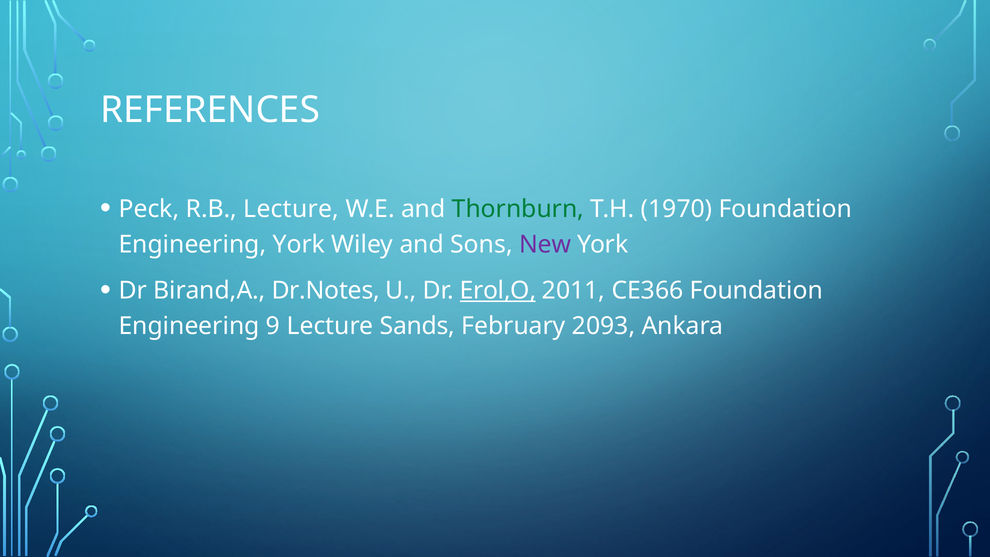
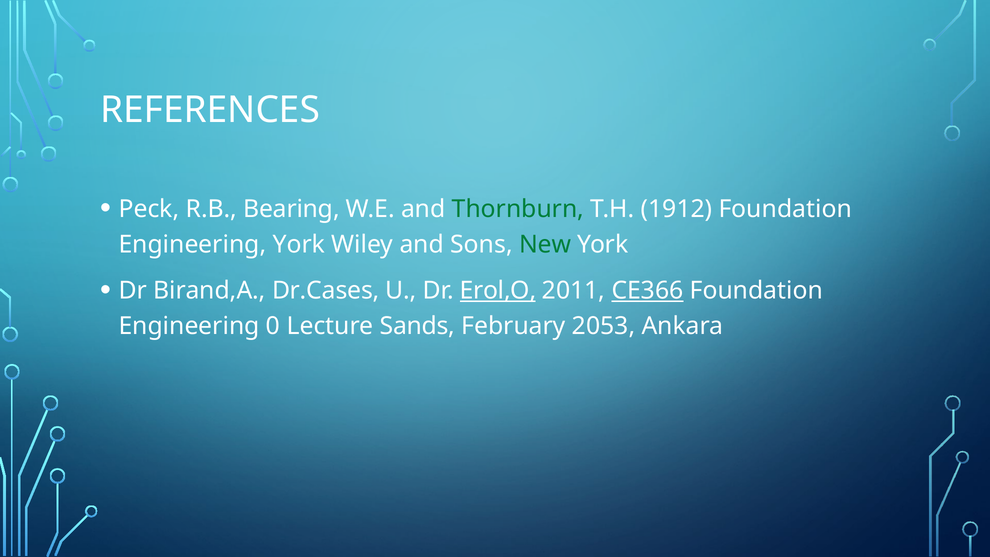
R.B Lecture: Lecture -> Bearing (291, 209)
1970: 1970 -> 1912 (677, 209)
New colour: purple -> green (545, 245)
Dr.Notes: Dr.Notes -> Dr.Cases (326, 290)
CE366 underline: none -> present (647, 290)
9: 9 -> 0 (273, 326)
2093: 2093 -> 2053 (604, 326)
